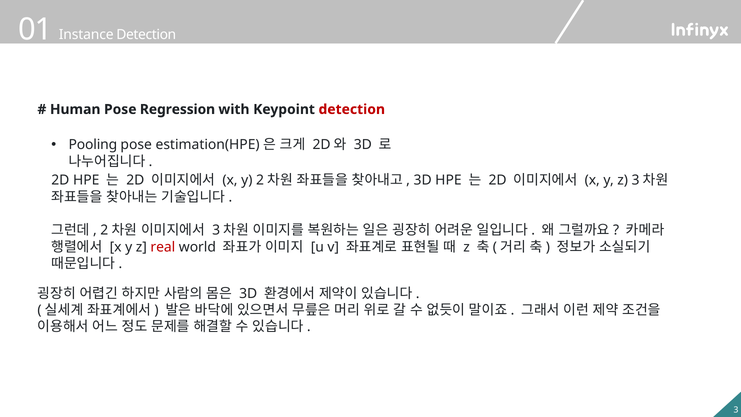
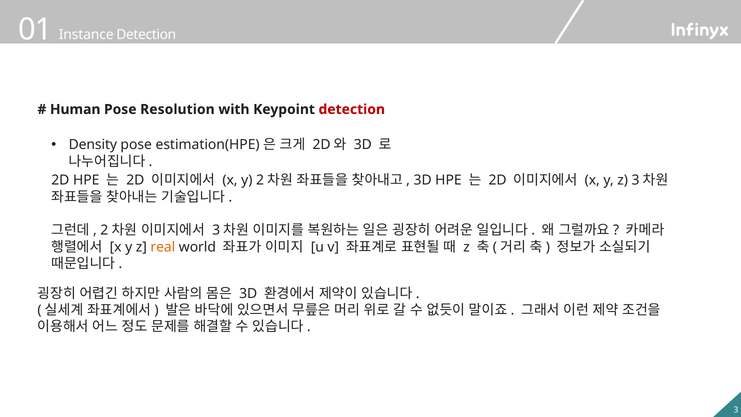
Regression: Regression -> Resolution (177, 109)
Pooling: Pooling -> Density (93, 145)
real colour: red -> orange (163, 247)
